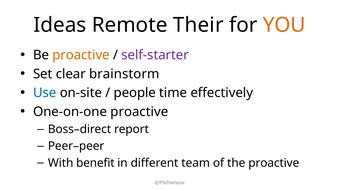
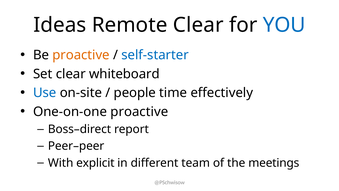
Remote Their: Their -> Clear (198, 25)
YOU colour: orange -> blue (284, 25)
self-starter colour: purple -> blue (155, 55)
brainstorm: brainstorm -> whiteboard (124, 74)
benefit: benefit -> explicit (95, 163)
the proactive: proactive -> meetings (274, 163)
